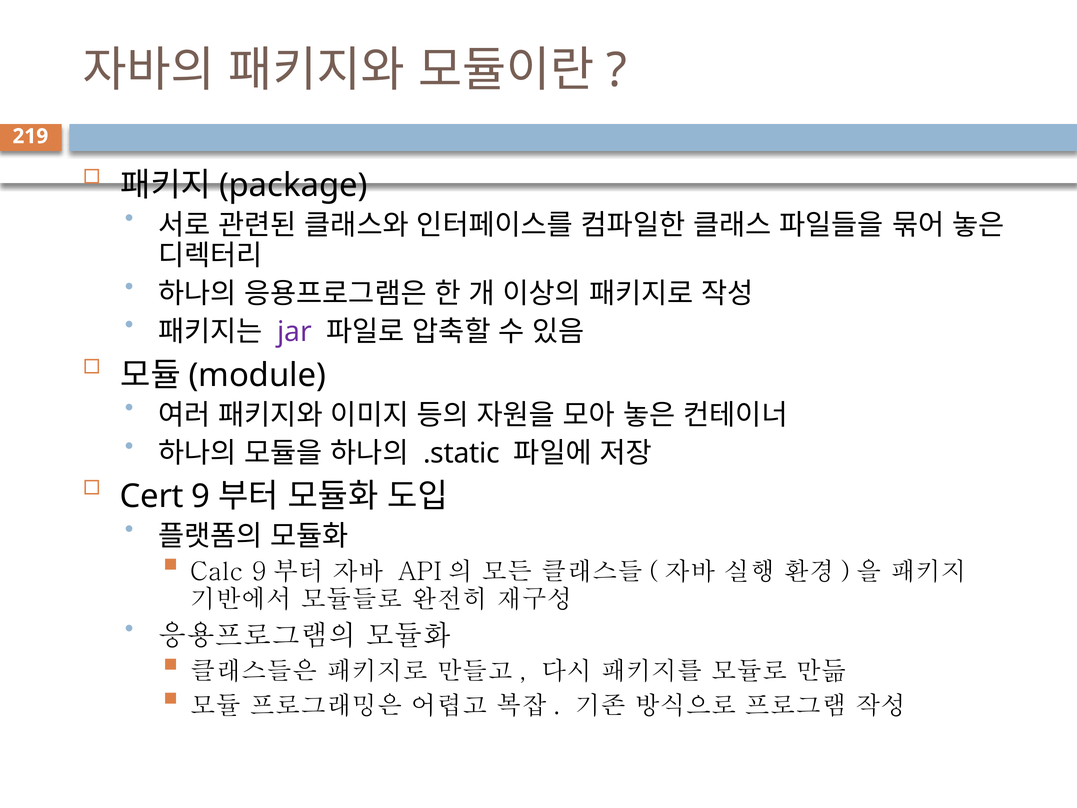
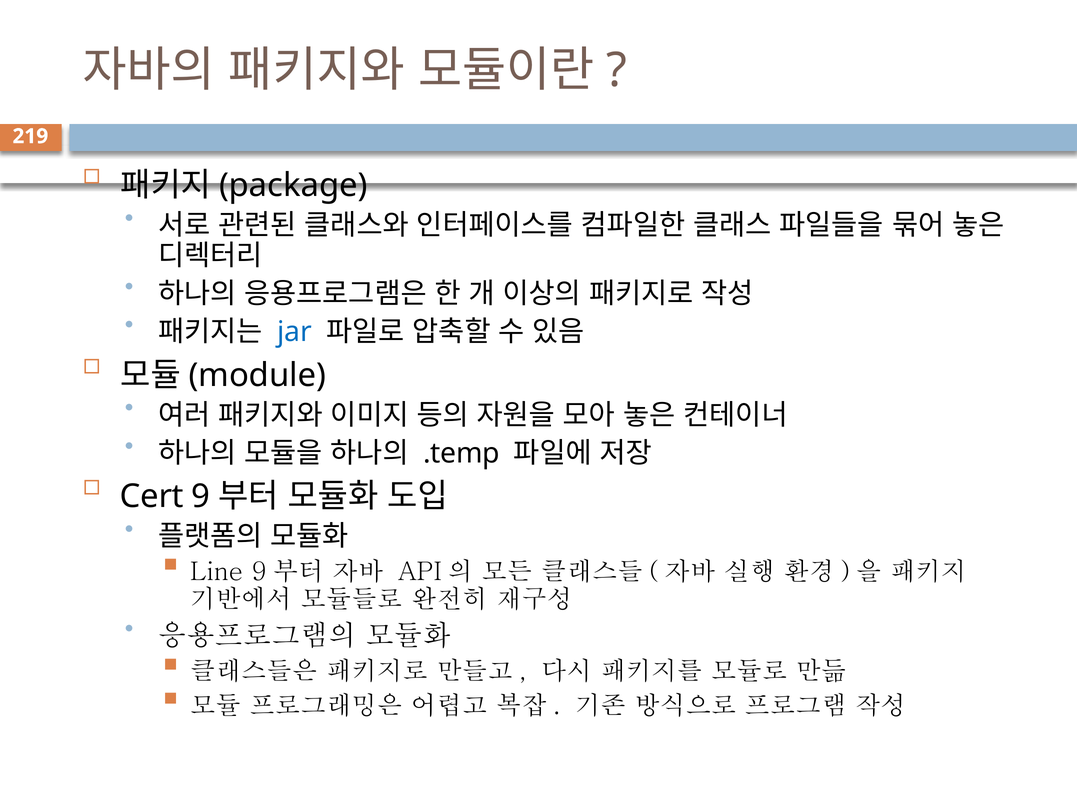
jar colour: purple -> blue (295, 332)
.static: .static -> .temp (462, 453)
Calc: Calc -> Line (217, 572)
